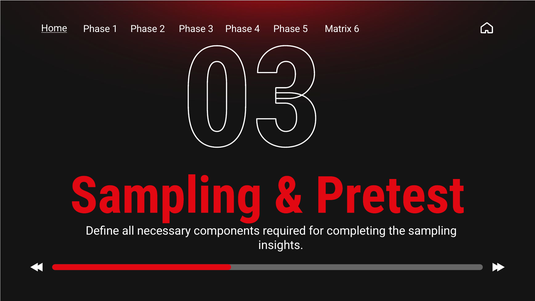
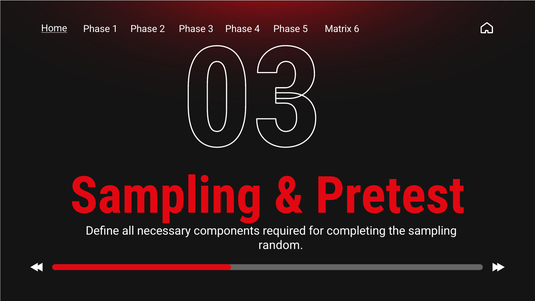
insights: insights -> random (281, 245)
